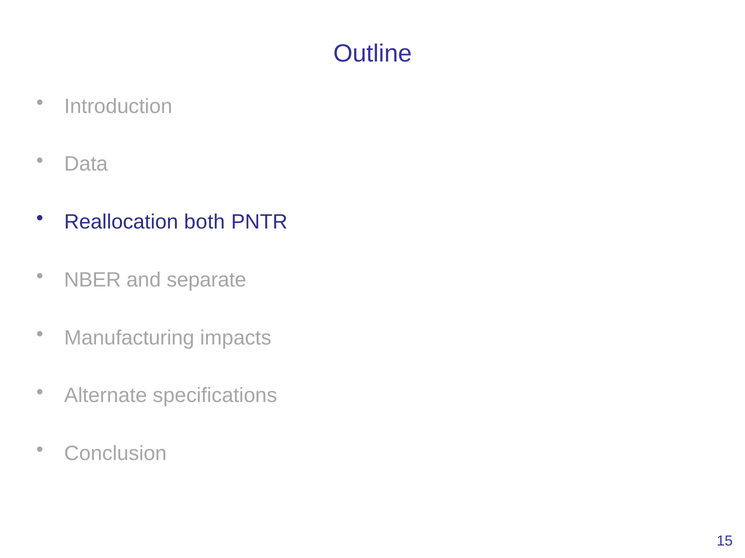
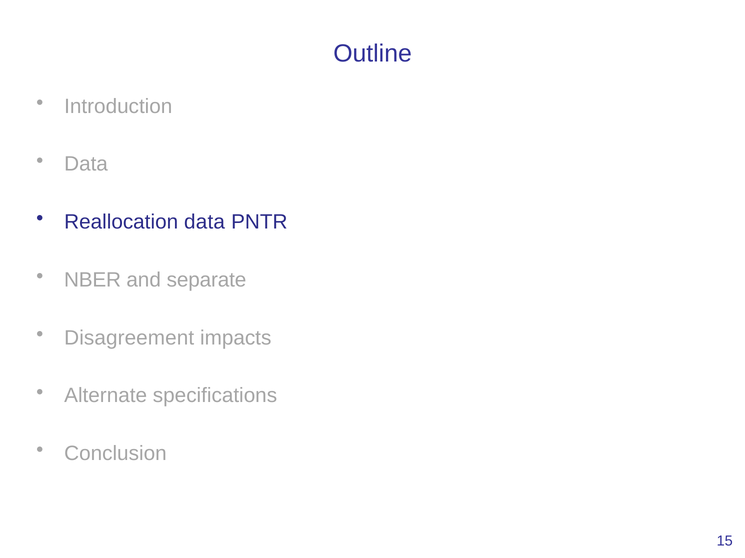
Reallocation both: both -> data (205, 222)
Manufacturing: Manufacturing -> Disagreement (129, 338)
